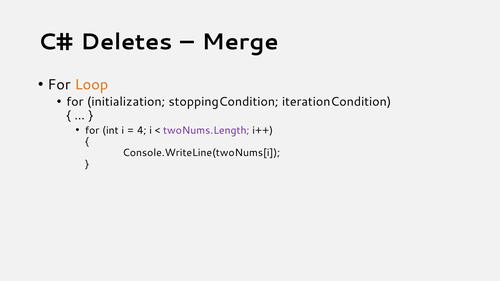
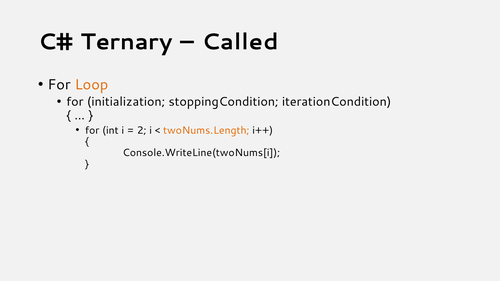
Deletes: Deletes -> Ternary (126, 42)
Merge: Merge -> Called (240, 42)
4: 4 -> 2 (142, 130)
twoNums.Length colour: purple -> orange (206, 130)
